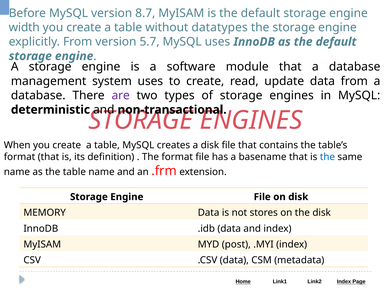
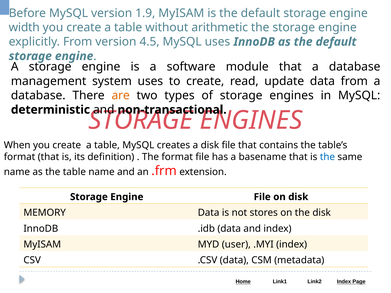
8.7: 8.7 -> 1.9 (145, 13)
datatypes: datatypes -> arithmetic (220, 28)
5.7: 5.7 -> 4.5 (150, 42)
are colour: purple -> orange (121, 95)
post: post -> user (236, 245)
